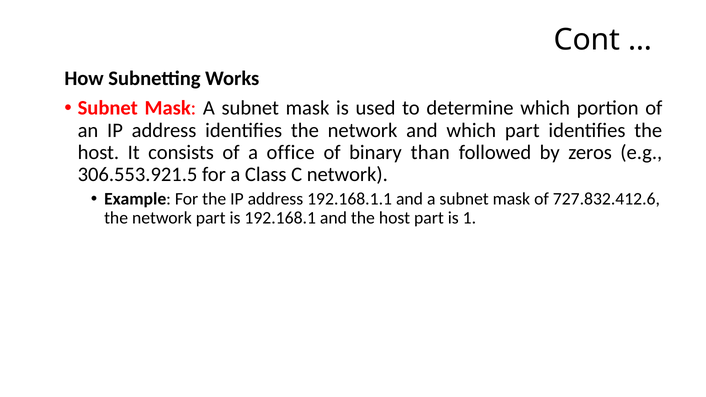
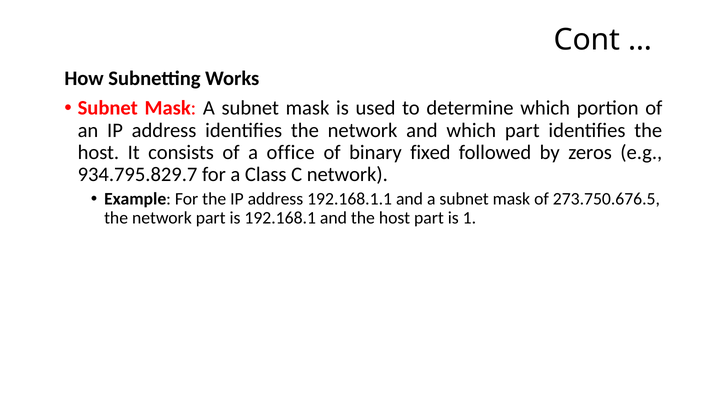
than: than -> fixed (430, 152)
306.553.921.5: 306.553.921.5 -> 934.795.829.7 (138, 175)
727.832.412.6: 727.832.412.6 -> 273.750.676.5 (606, 199)
